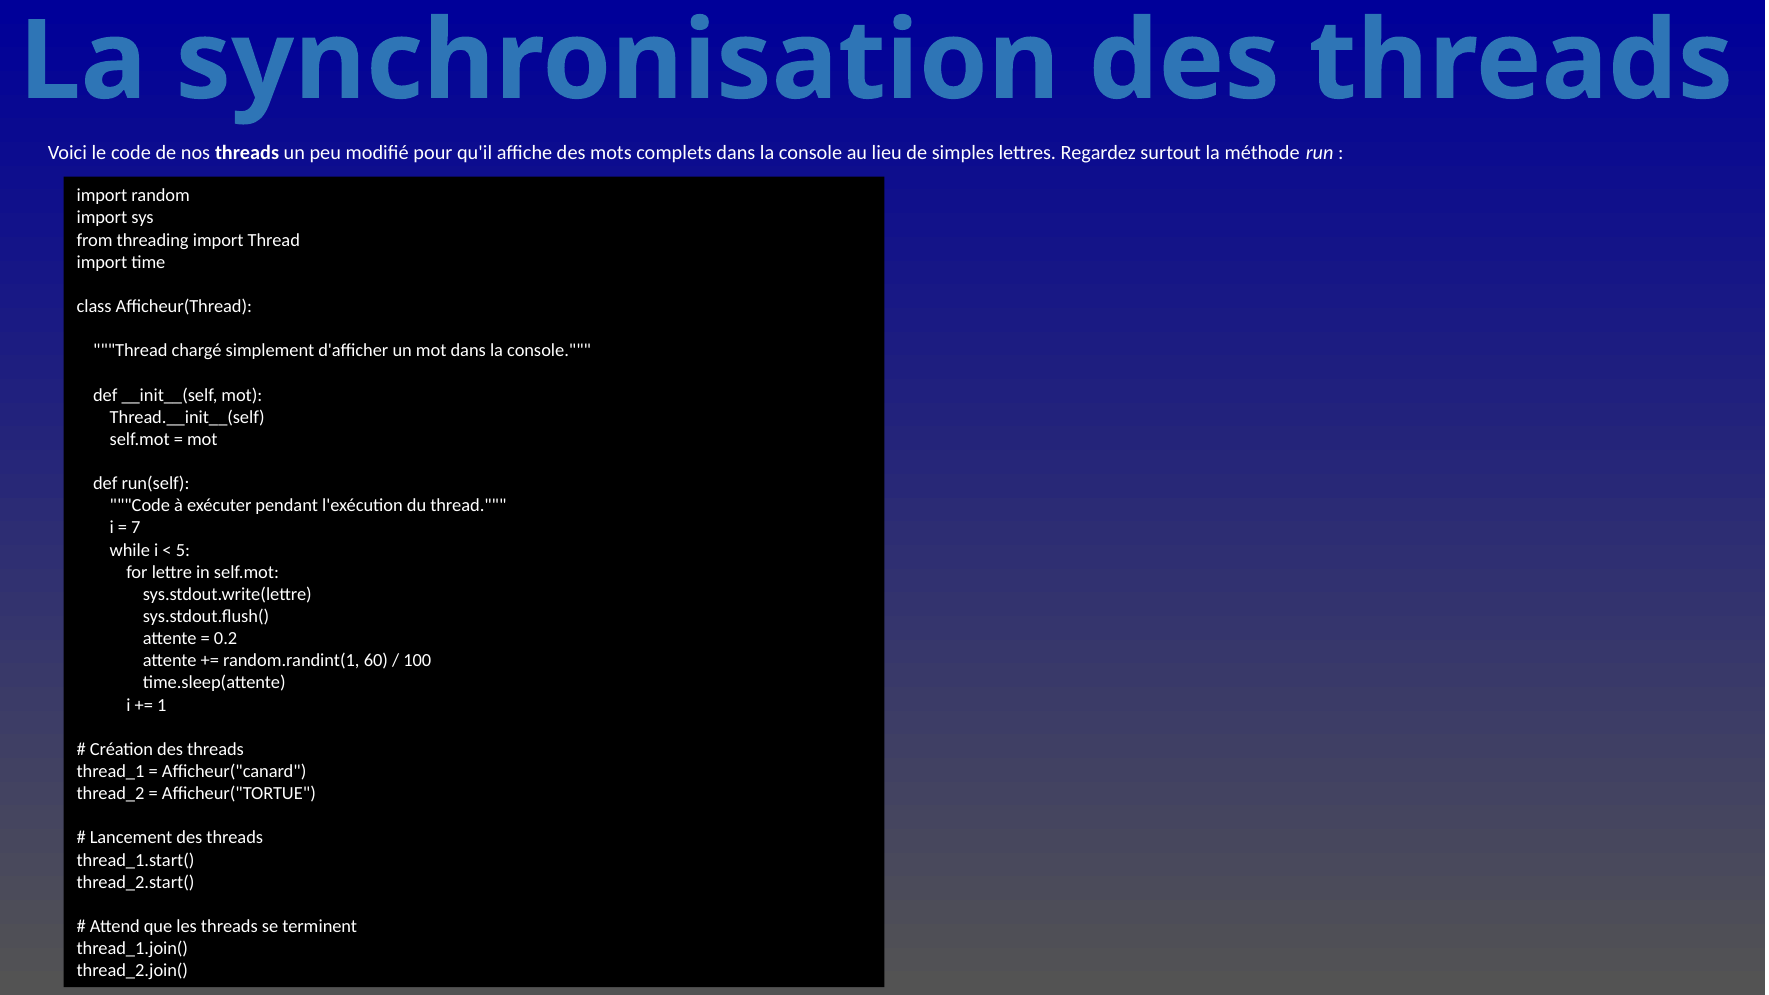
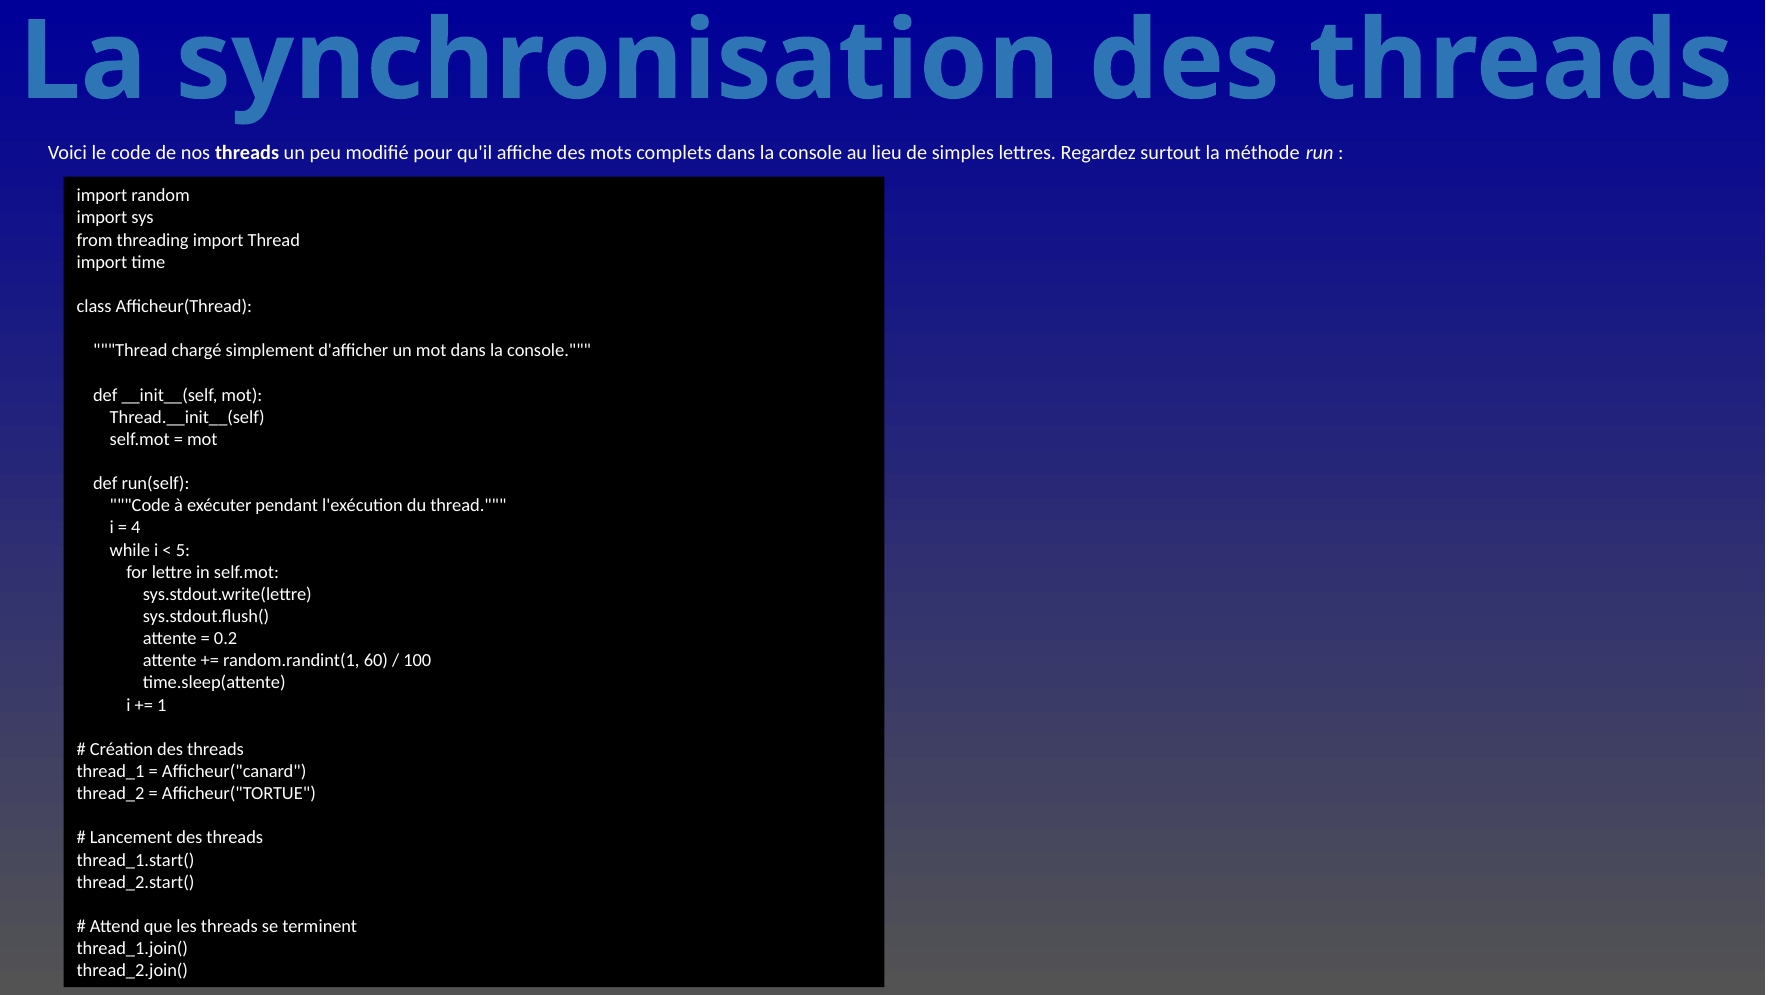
7: 7 -> 4 (136, 528)
